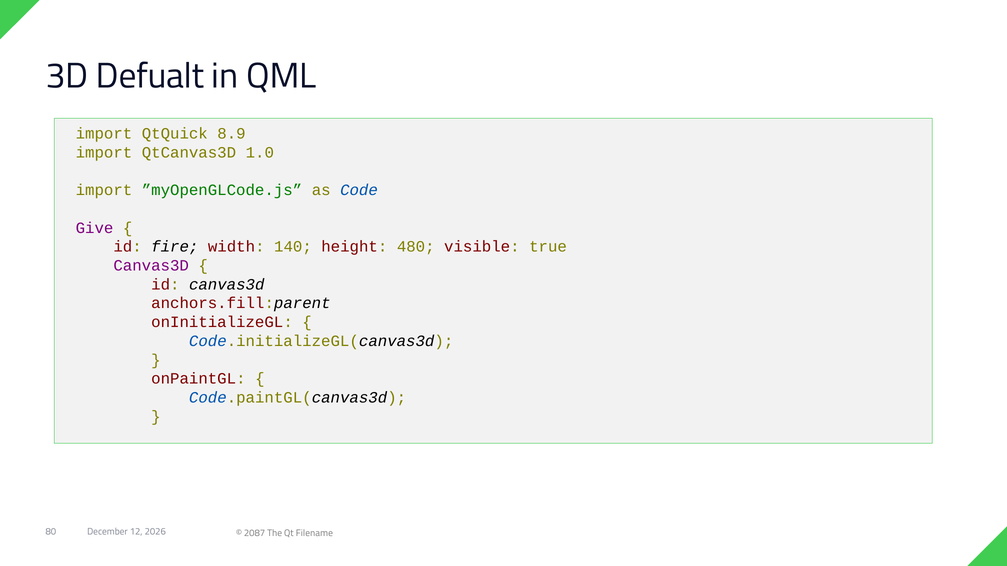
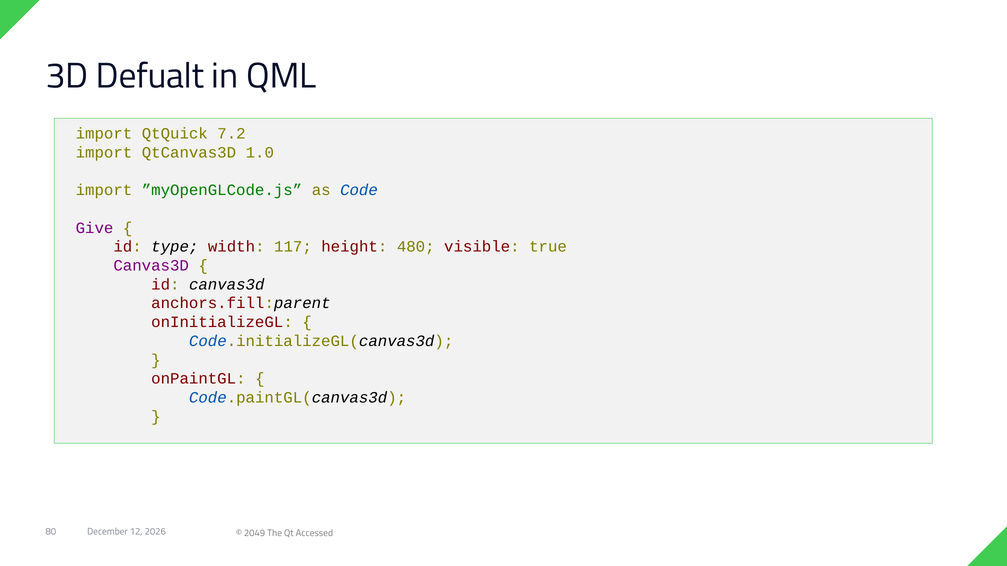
8.9: 8.9 -> 7.2 (232, 134)
fire: fire -> type (175, 247)
140: 140 -> 117 (293, 247)
2087: 2087 -> 2049 (255, 534)
Filename: Filename -> Accessed (314, 534)
